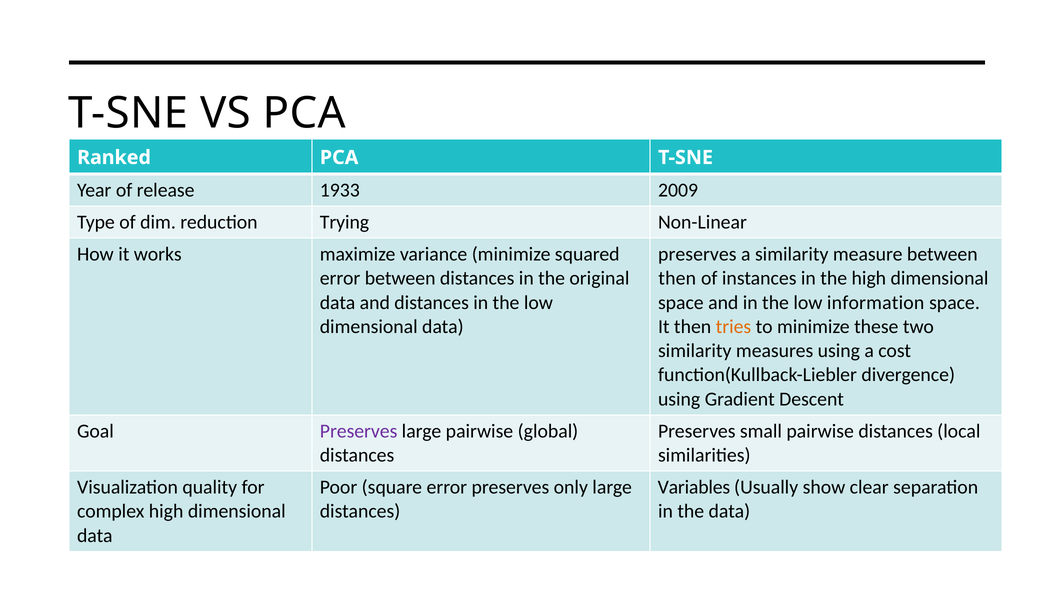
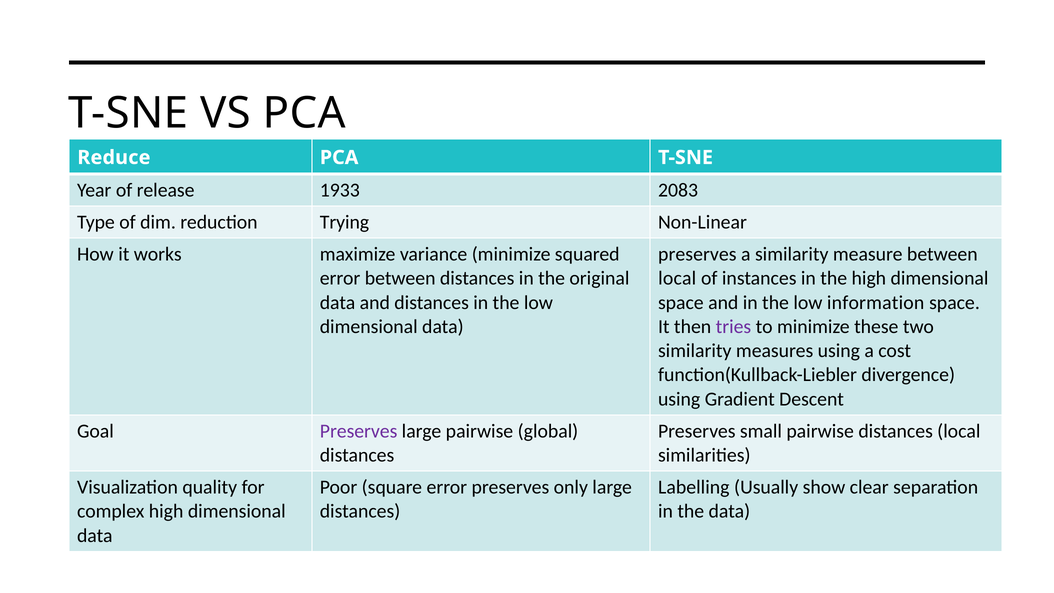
Ranked: Ranked -> Reduce (114, 157)
2009: 2009 -> 2083 (678, 190)
then: then -> local (677, 278)
tries colour: orange -> purple (733, 327)
Variables: Variables -> Labelling (694, 487)
